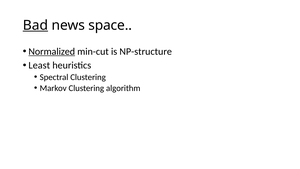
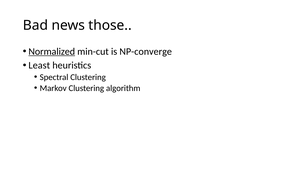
Bad underline: present -> none (35, 25)
space: space -> those (110, 25)
NP-structure: NP-structure -> NP-converge (146, 51)
